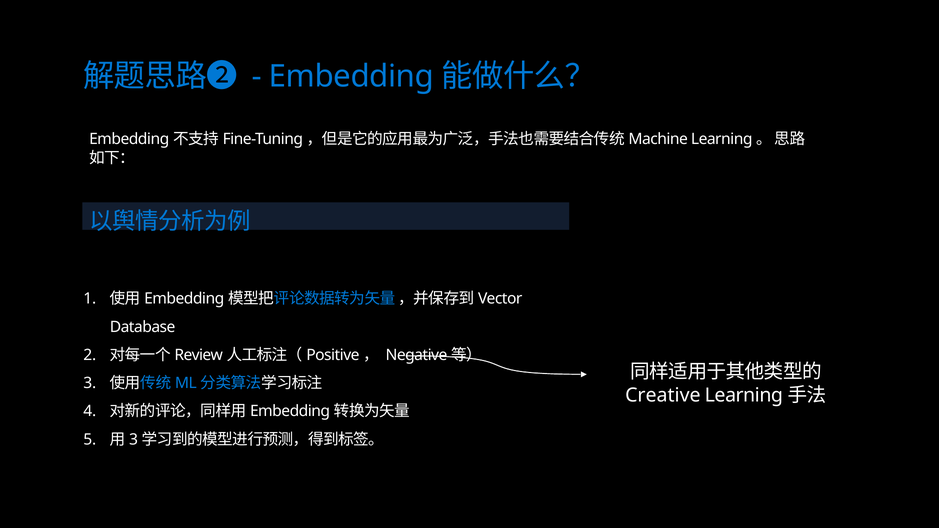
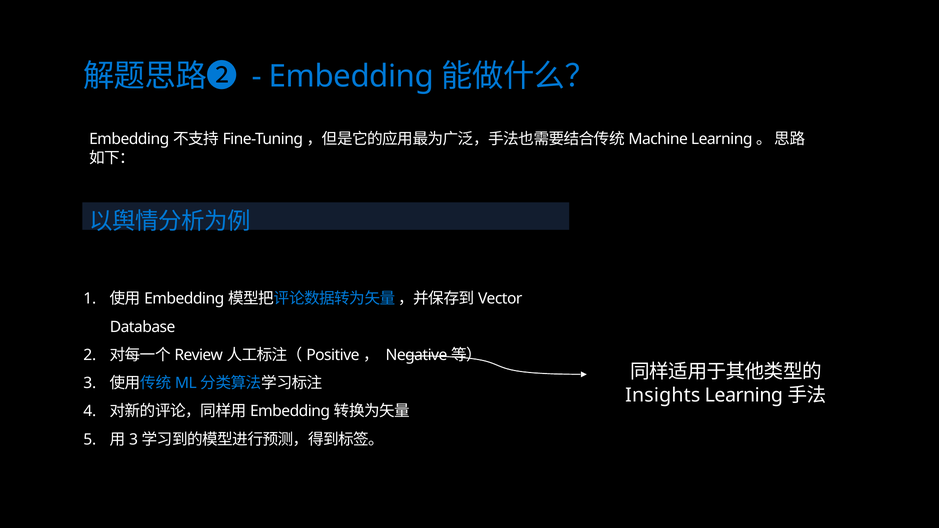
Creative: Creative -> Insights (663, 395)
